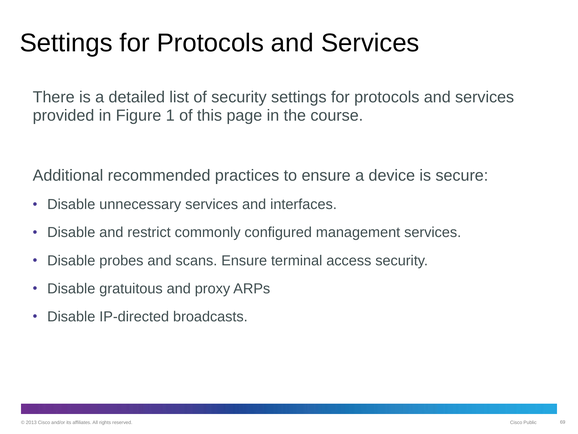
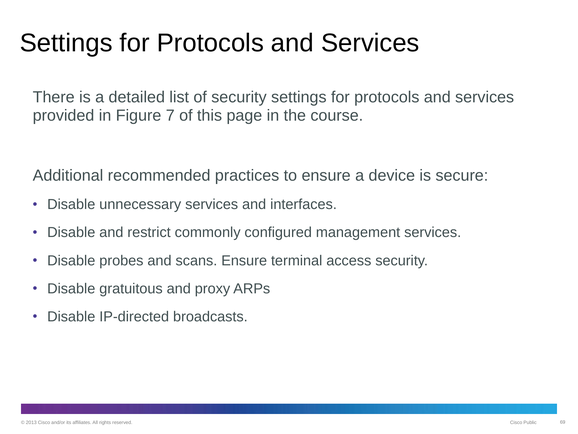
1: 1 -> 7 (170, 116)
